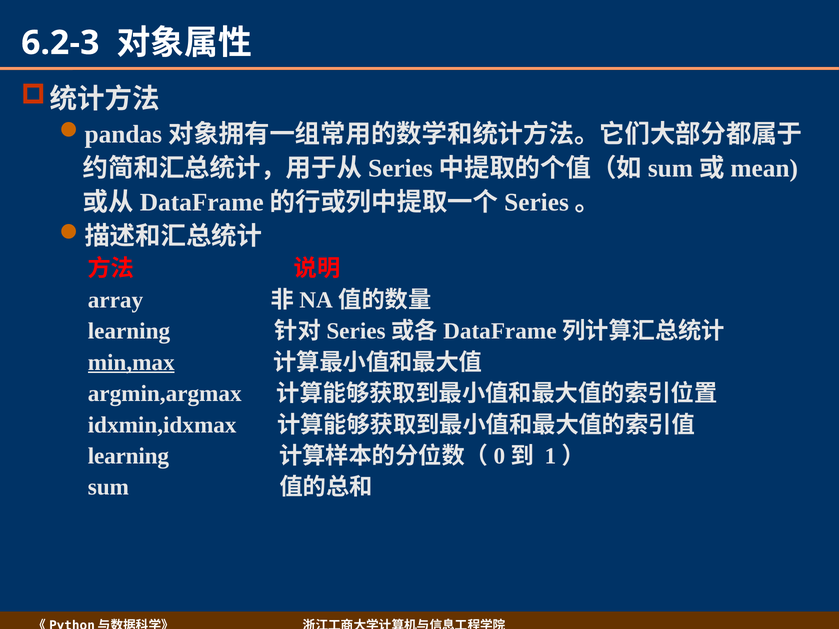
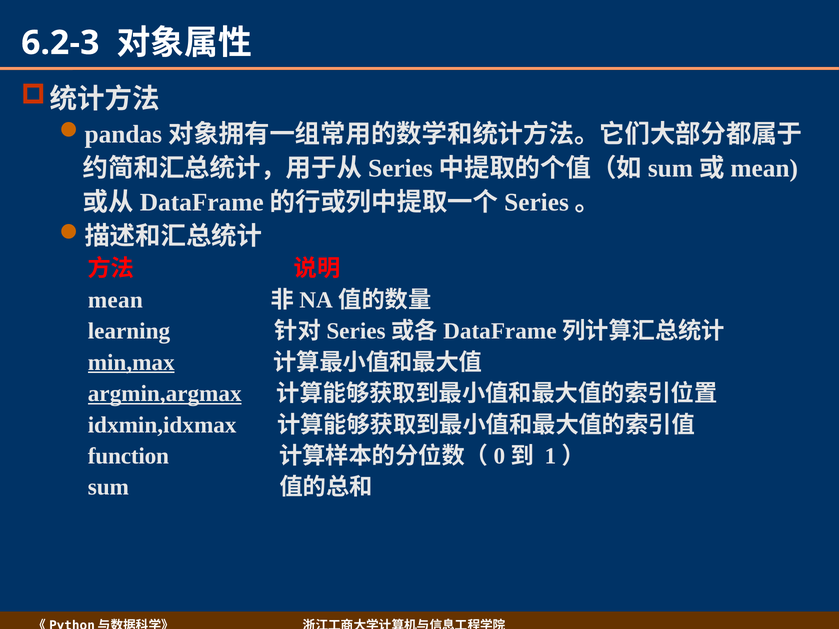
array: array -> mean (115, 300)
argmin,argmax underline: none -> present (165, 394)
learning: learning -> function (128, 456)
